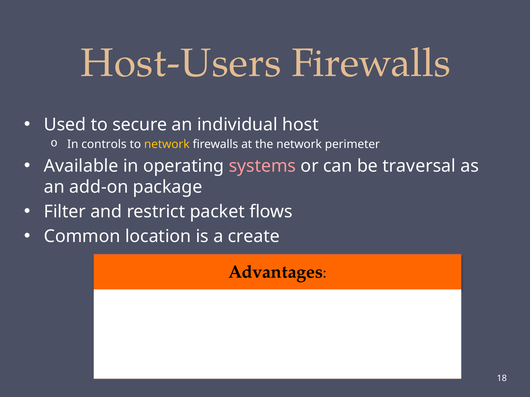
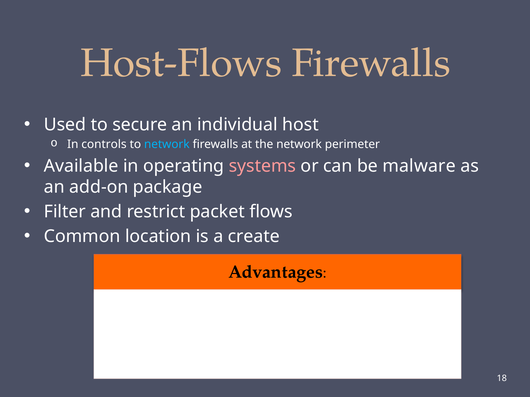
Host-Users: Host-Users -> Host-Flows (181, 63)
network colour: yellow -> light blue (167, 145)
traversal: traversal -> malware (419, 166)
